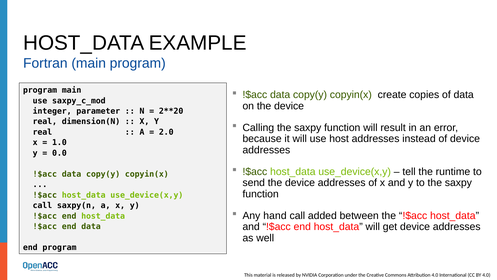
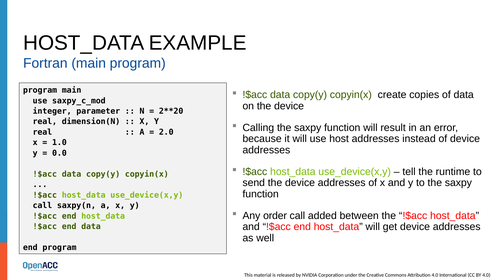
hand: hand -> order (275, 215)
